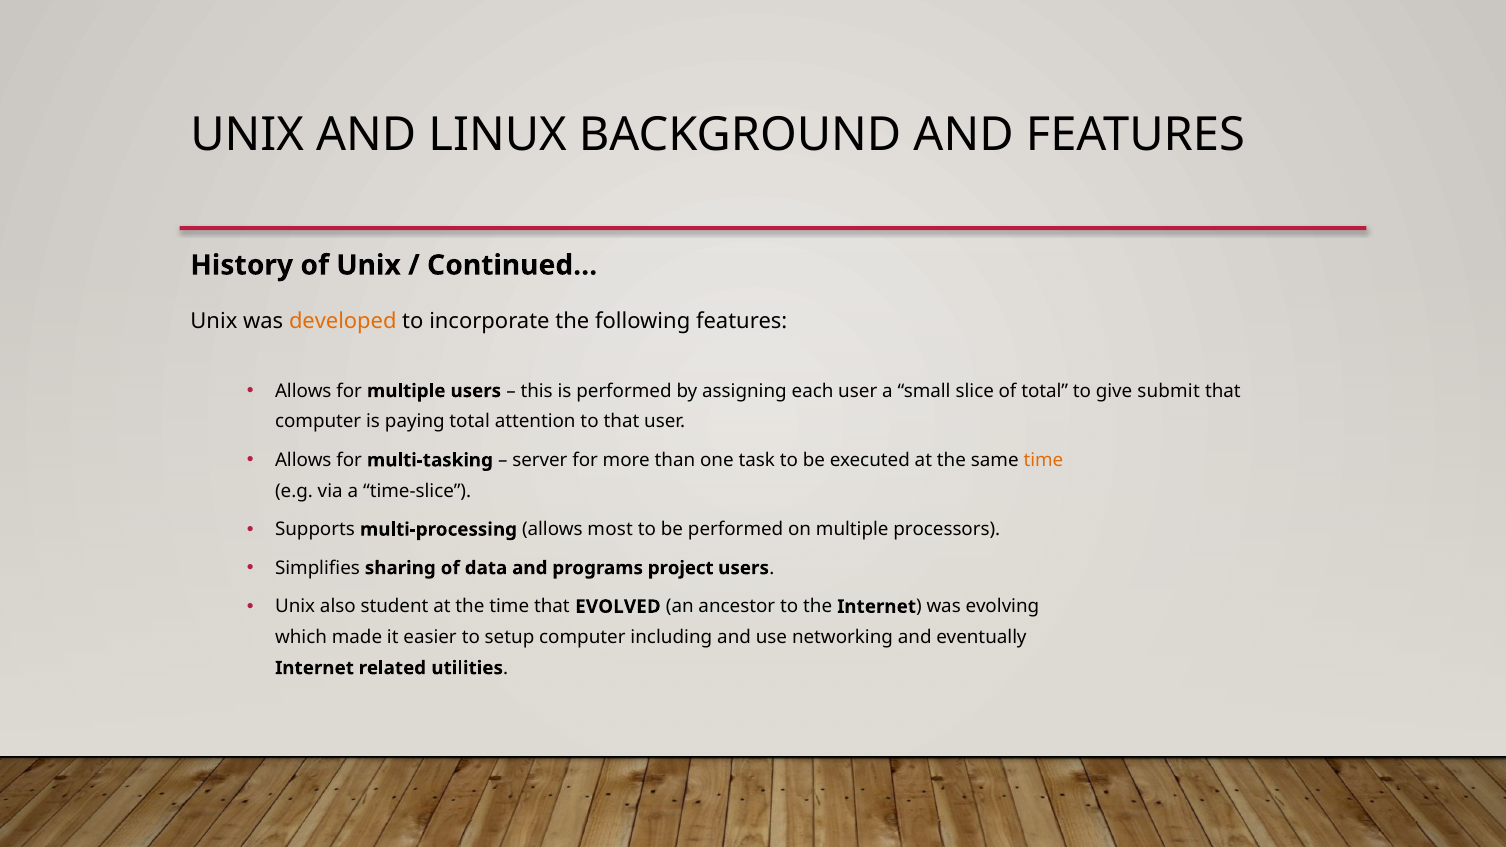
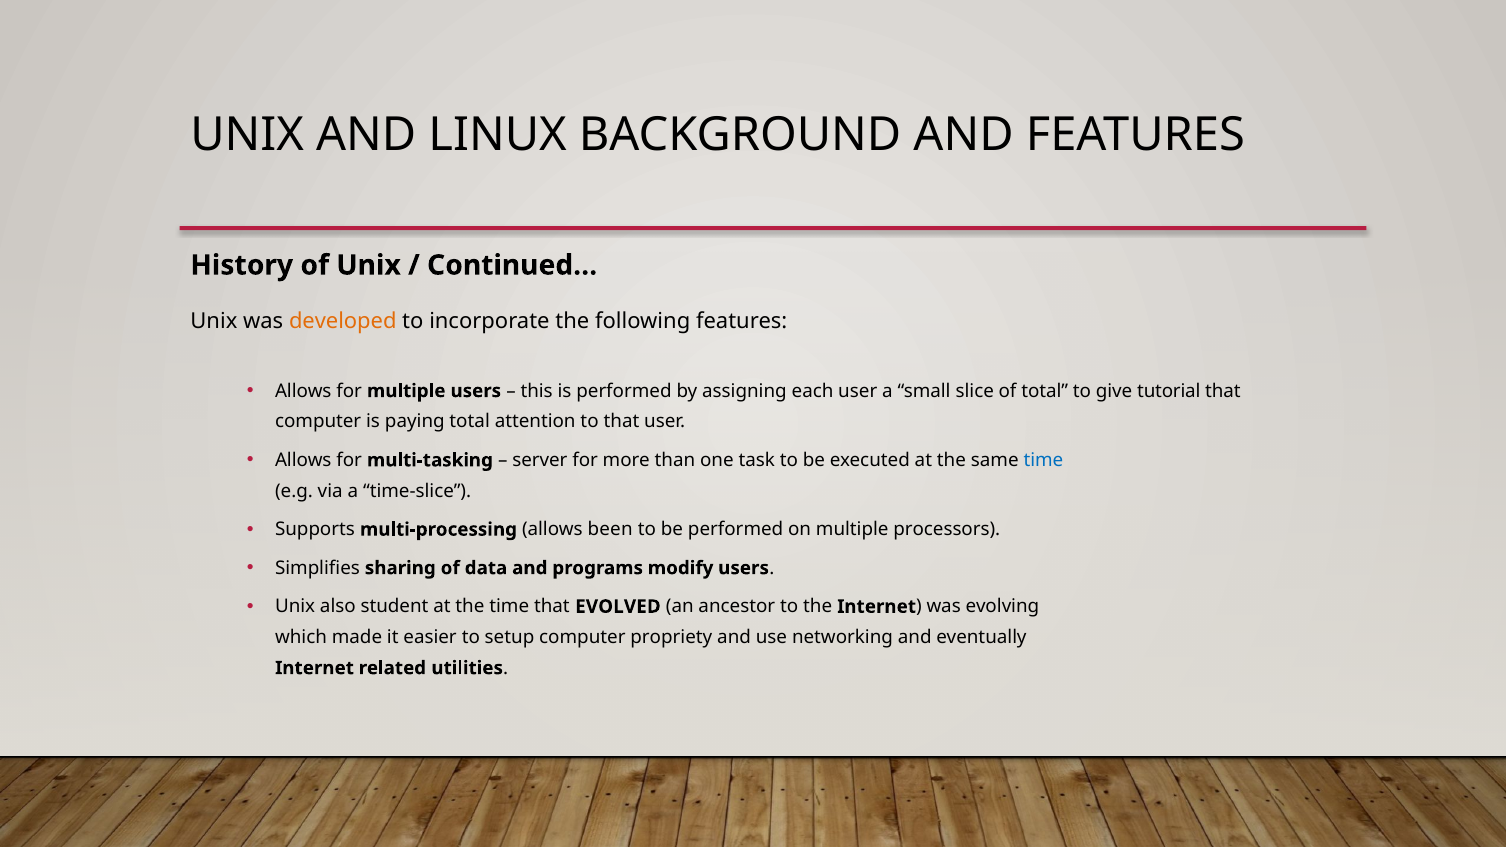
submit: submit -> tutorial (1169, 391)
time colour: orange -> blue (1043, 460)
most: most -> been (610, 530)
project: project -> modify (681, 568)
including: including -> propriety (671, 637)
